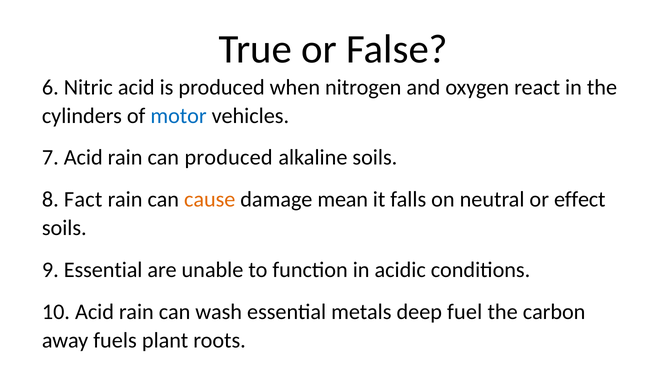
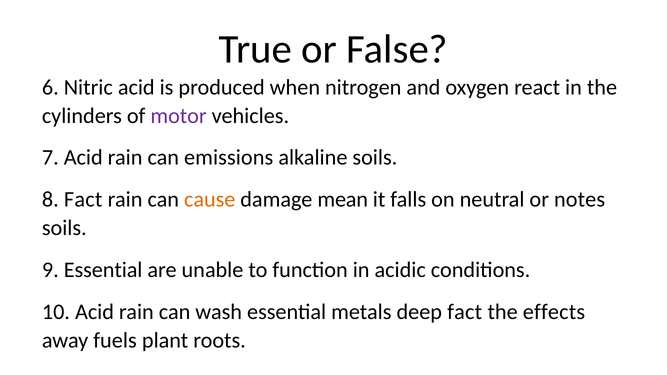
motor colour: blue -> purple (179, 116)
can produced: produced -> emissions (229, 158)
effect: effect -> notes (580, 200)
deep fuel: fuel -> fact (465, 312)
carbon: carbon -> effects (554, 312)
